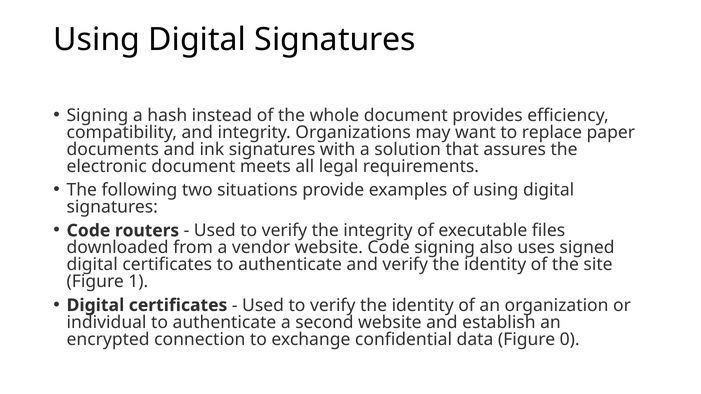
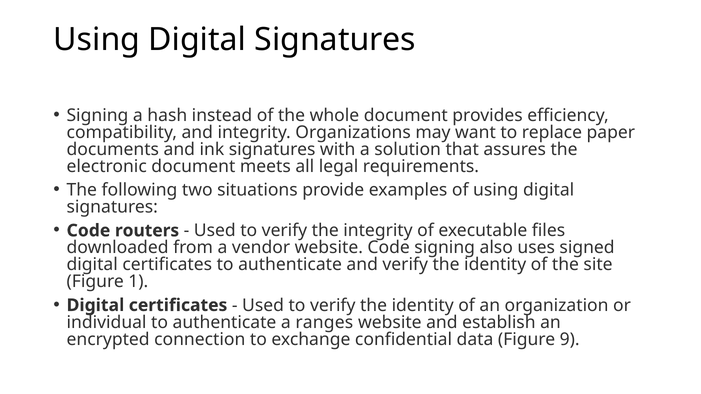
second: second -> ranges (324, 322)
0: 0 -> 9 (570, 340)
